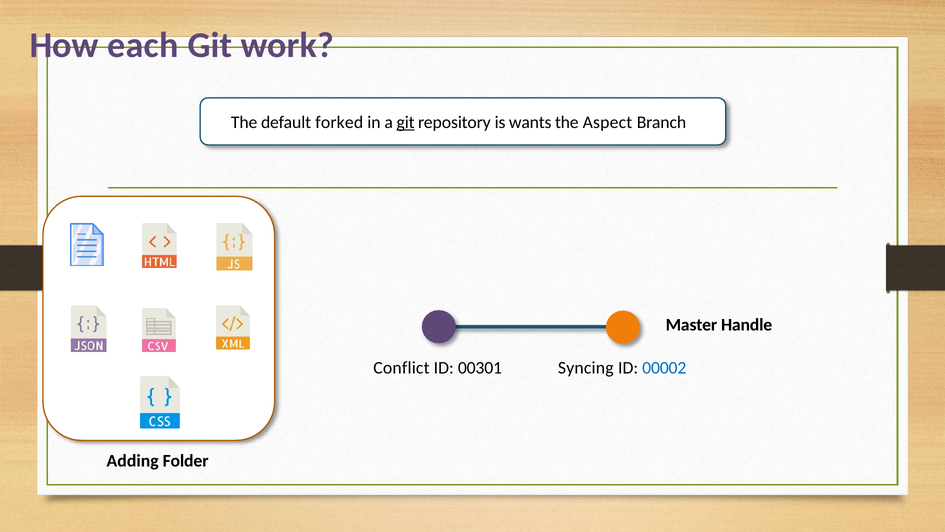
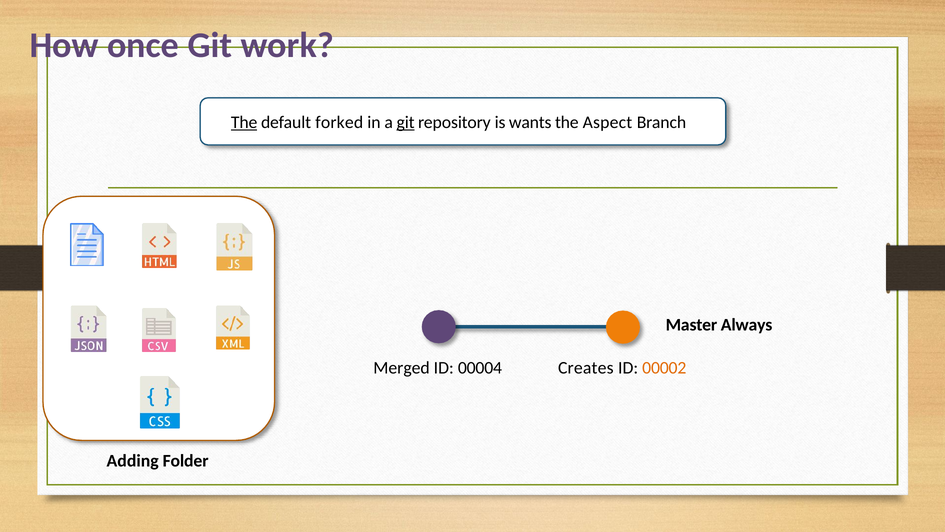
each: each -> once (143, 46)
The underline: none -> present (244, 122)
Handle: Handle -> Always (747, 325)
Conflict: Conflict -> Merged (402, 368)
00301: 00301 -> 00004 (480, 368)
Syncing: Syncing -> Creates (586, 368)
00002 colour: blue -> orange (664, 368)
